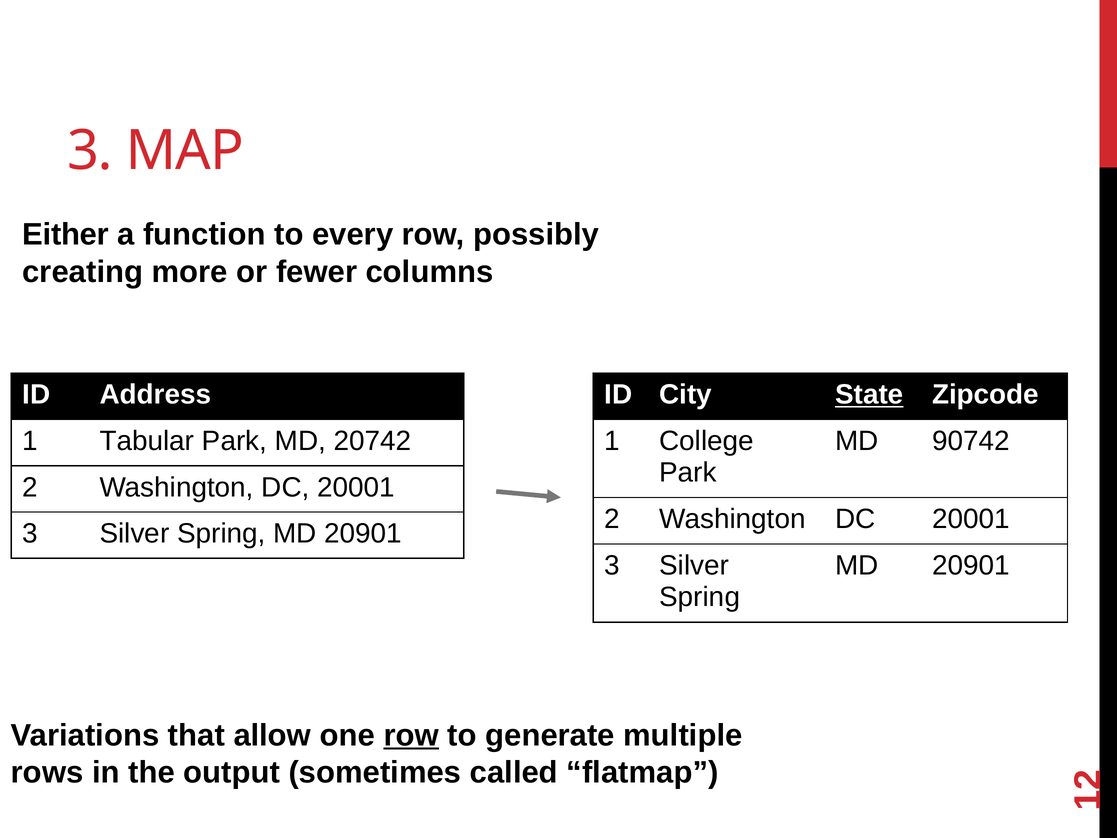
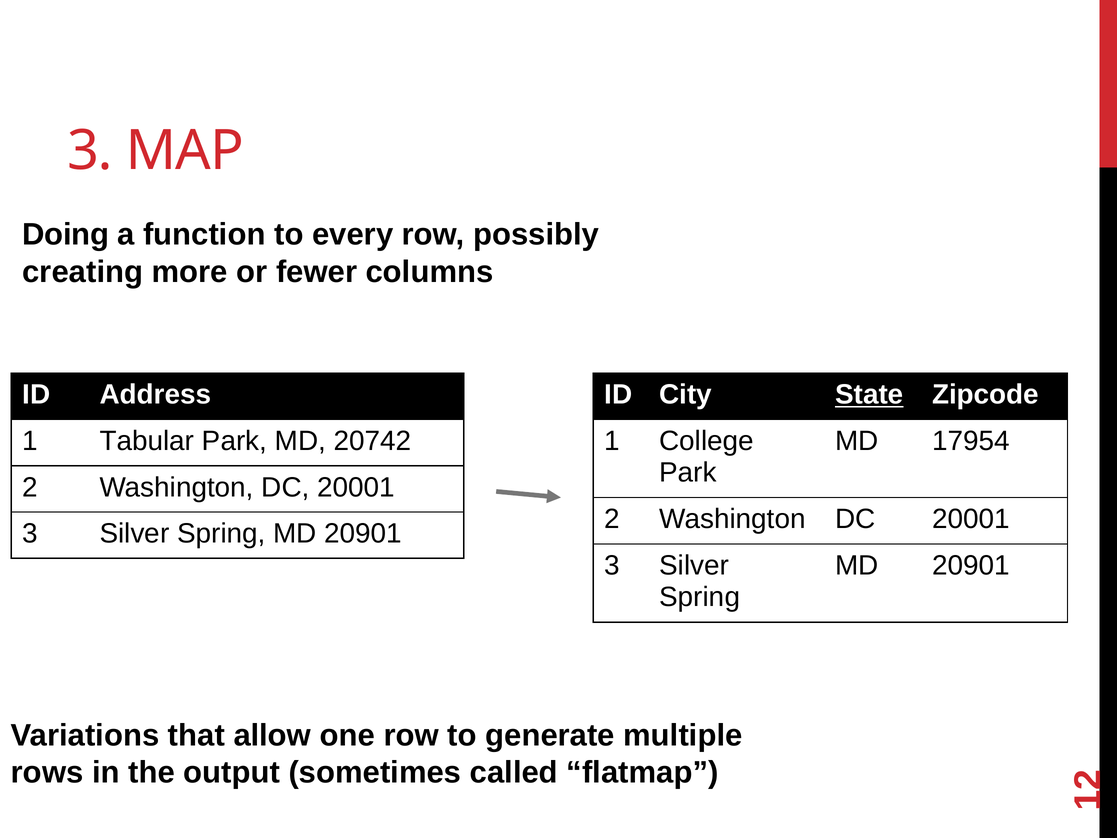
Either: Either -> Doing (66, 234)
90742: 90742 -> 17954 (971, 441)
row underline: present -> none (411, 735)
